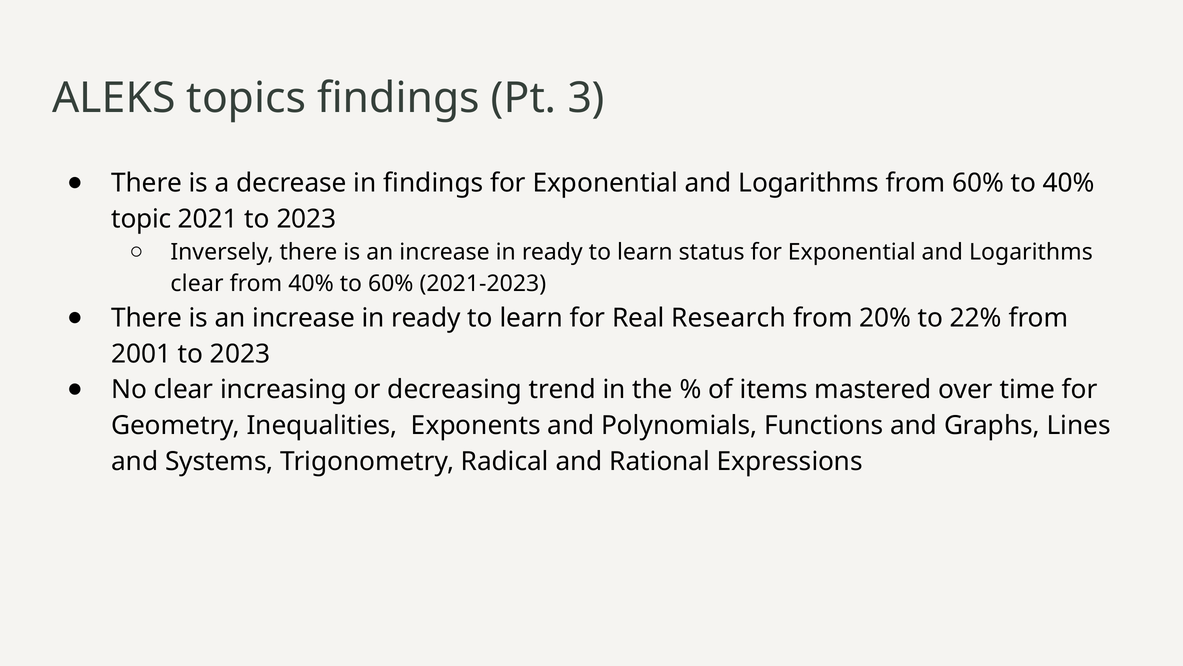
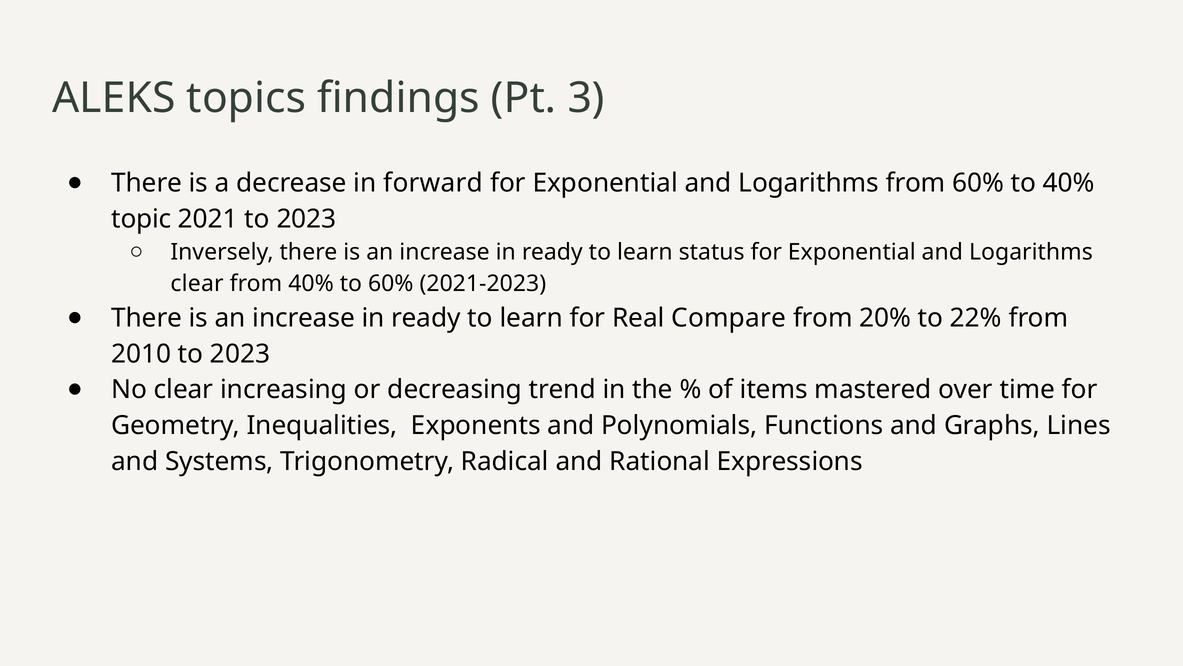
in findings: findings -> forward (433, 183)
Research: Research -> Compare (729, 318)
2001: 2001 -> 2010 (141, 354)
